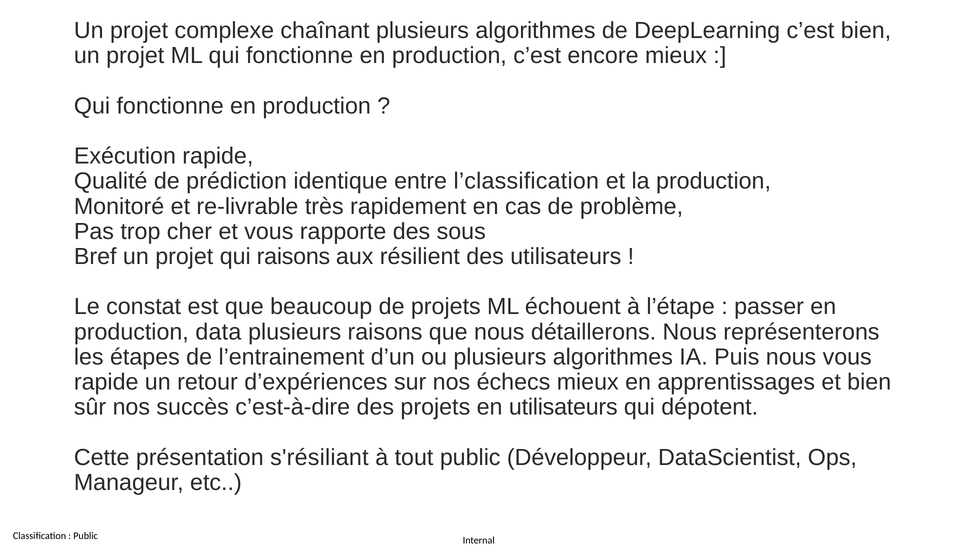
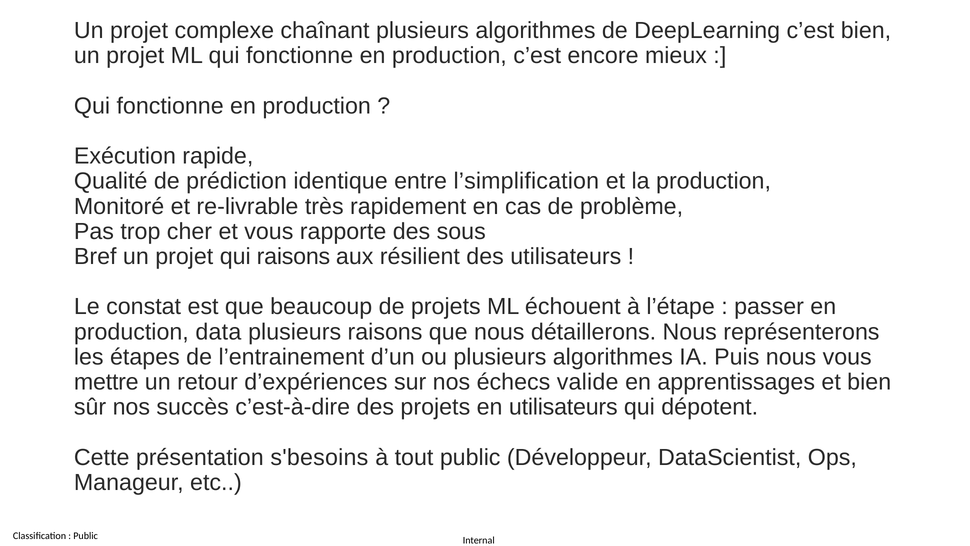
l’classification: l’classification -> l’simplification (526, 181)
rapide: rapide -> mettre (106, 382)
échecs mieux: mieux -> valide (588, 382)
s'résiliant: s'résiliant -> s'besoins (319, 457)
